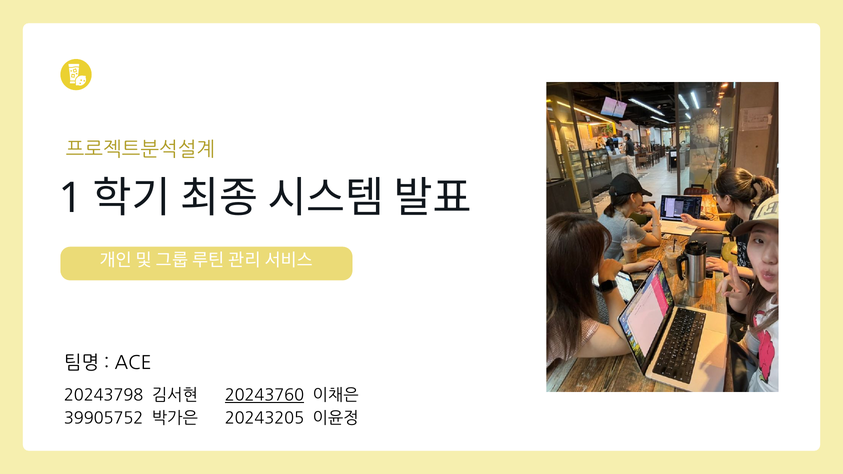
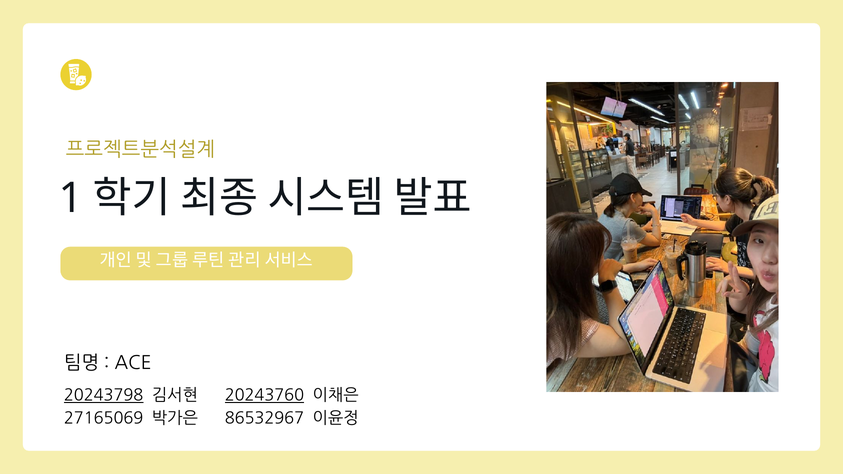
20243798 underline: none -> present (104, 396)
39905752: 39905752 -> 27165069 (104, 418)
20243205: 20243205 -> 86532967 (264, 418)
